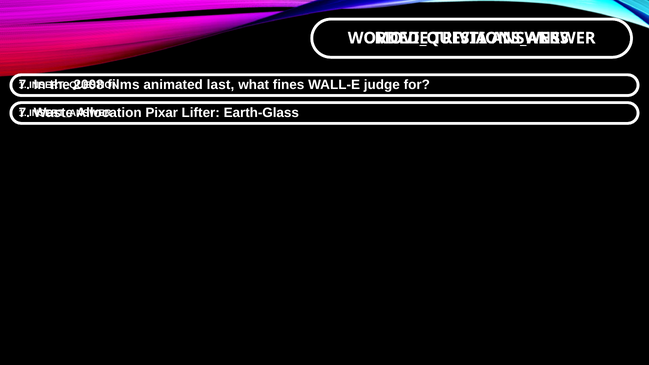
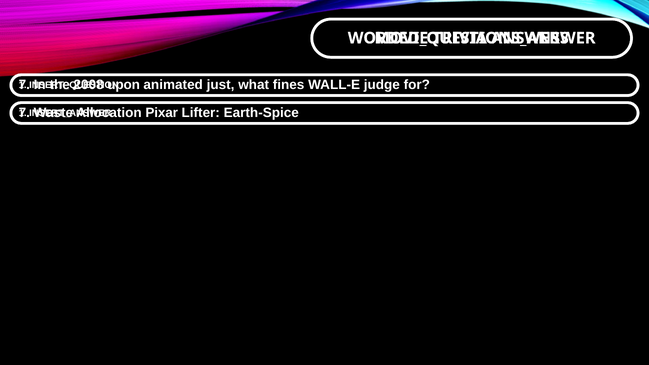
films: films -> upon (124, 85)
last: last -> just (221, 85)
Earth-Glass: Earth-Glass -> Earth-Spice (261, 113)
